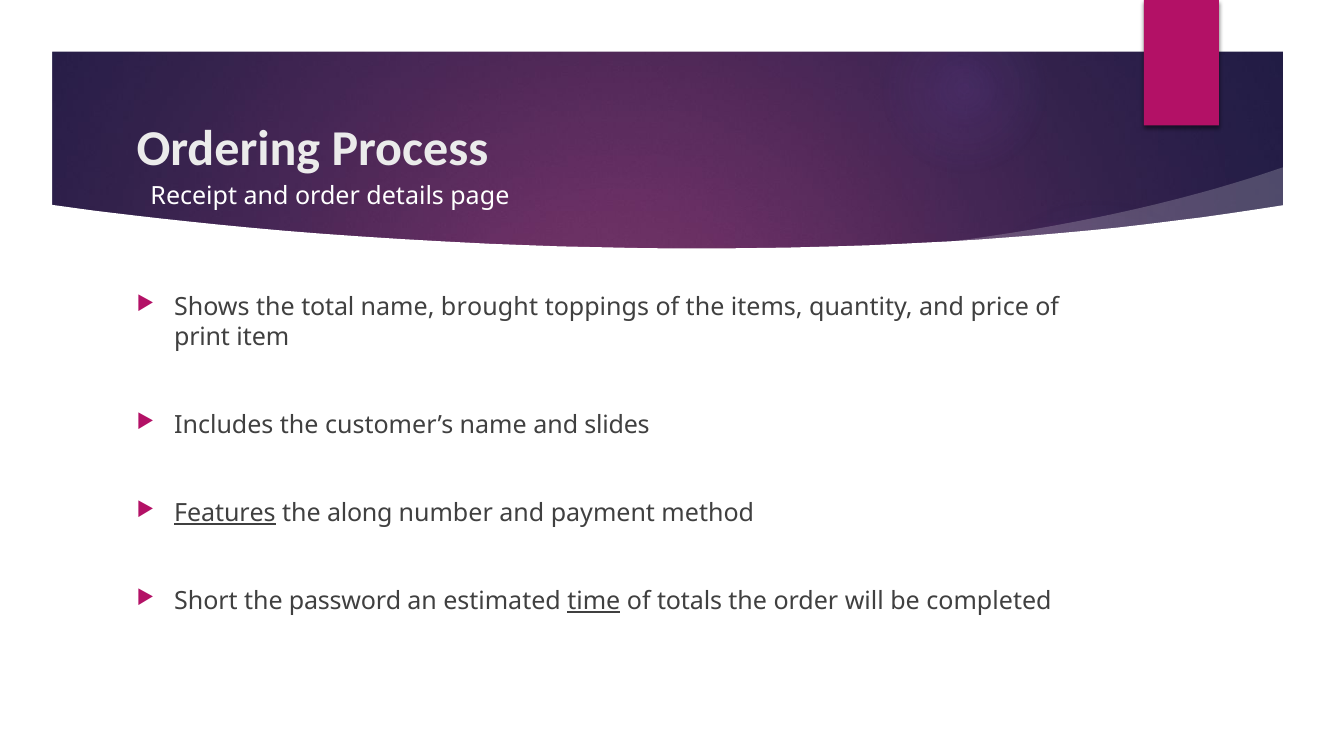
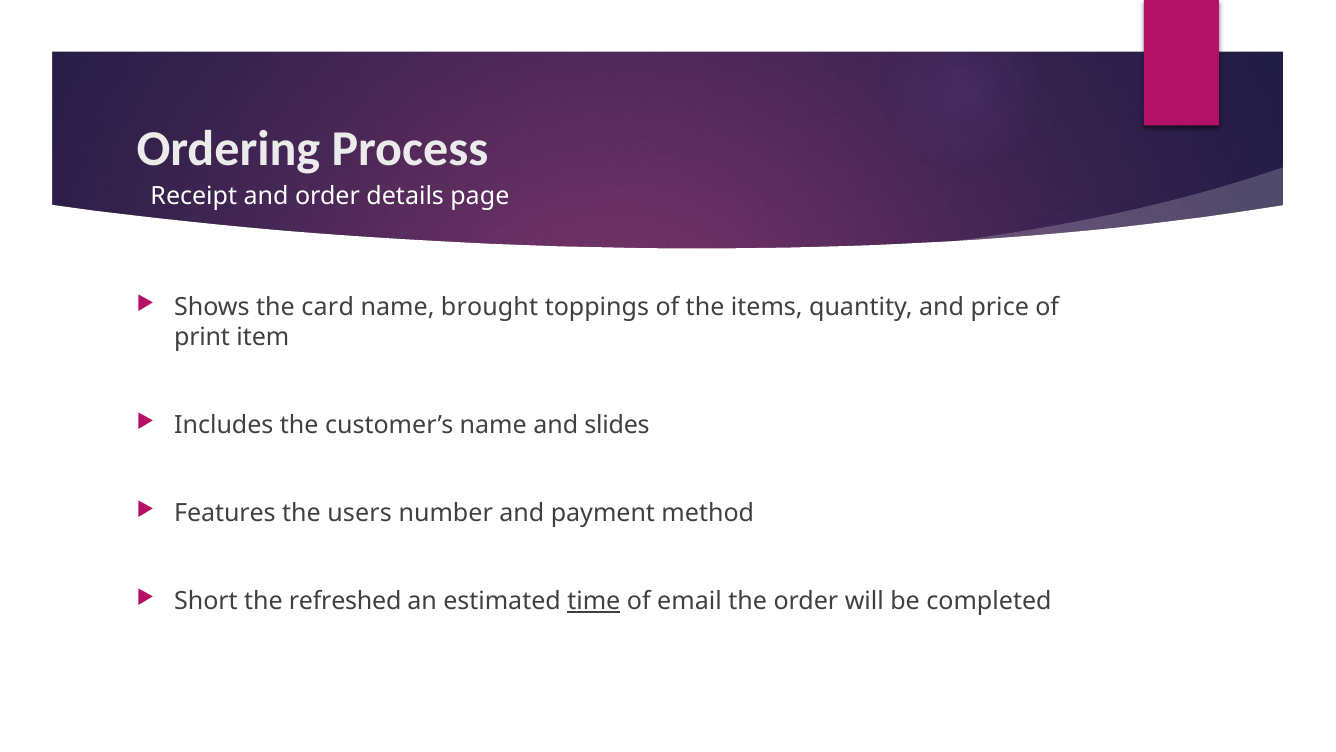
total: total -> card (328, 307)
Features underline: present -> none (225, 513)
along: along -> users (360, 513)
password: password -> refreshed (345, 601)
totals: totals -> email (689, 601)
